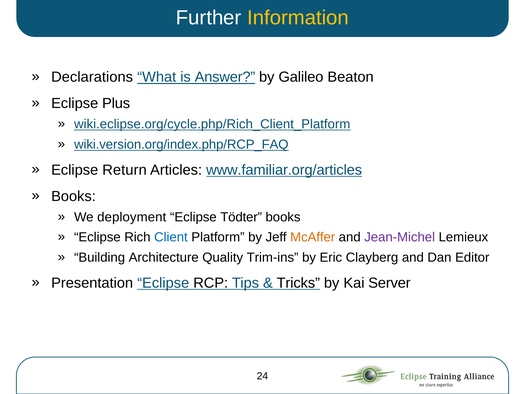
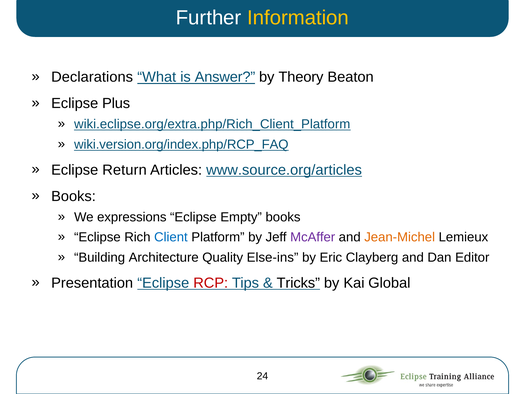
Galileo: Galileo -> Theory (301, 77)
wiki.eclipse.org/cycle.php/Rich_Client_Platform: wiki.eclipse.org/cycle.php/Rich_Client_Platform -> wiki.eclipse.org/extra.php/Rich_Client_Platform (212, 124)
www.familiar.org/articles: www.familiar.org/articles -> www.source.org/articles (284, 170)
deployment: deployment -> expressions (132, 217)
Tödter: Tödter -> Empty (241, 217)
McAffer colour: orange -> purple (313, 237)
Jean-Michel colour: purple -> orange (400, 237)
Trim-ins: Trim-ins -> Else-ins (273, 257)
RCP colour: black -> red (211, 283)
Server: Server -> Global (389, 283)
